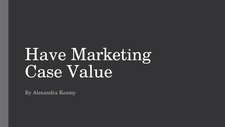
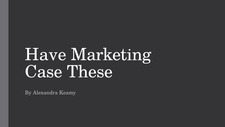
Value: Value -> These (90, 72)
